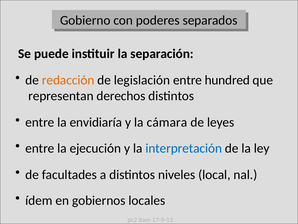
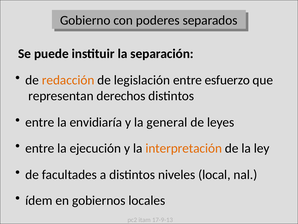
hundred: hundred -> esfuerzo (227, 80)
cámara: cámara -> general (167, 122)
interpretación colour: blue -> orange (184, 148)
